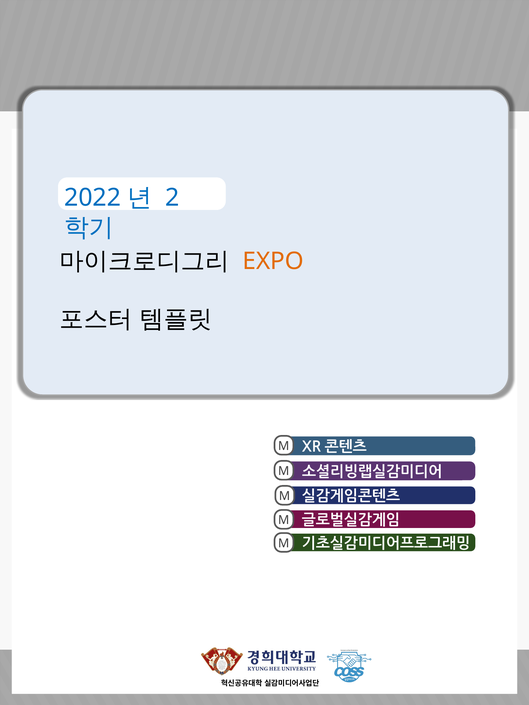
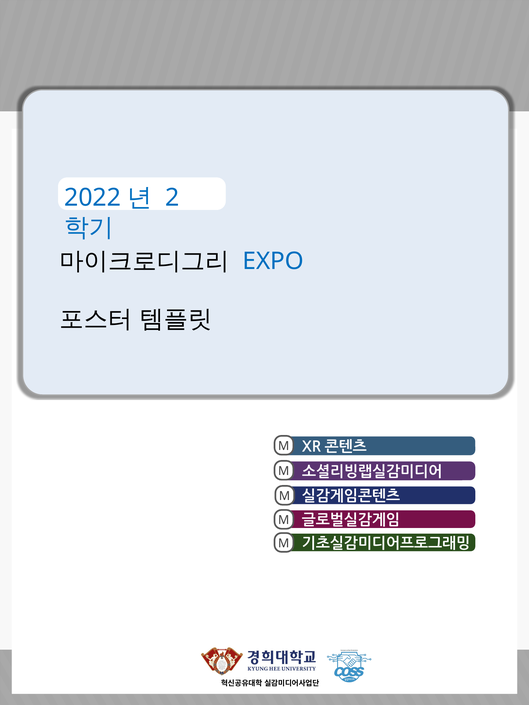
EXPO colour: orange -> blue (273, 261)
